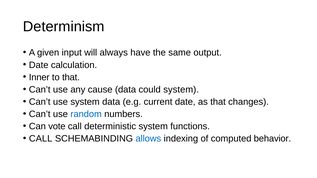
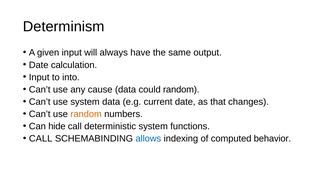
Inner: Inner -> Input (39, 77)
to that: that -> into (71, 77)
could system: system -> random (181, 90)
random colour: blue -> orange (86, 114)
vote: vote -> hide (57, 127)
